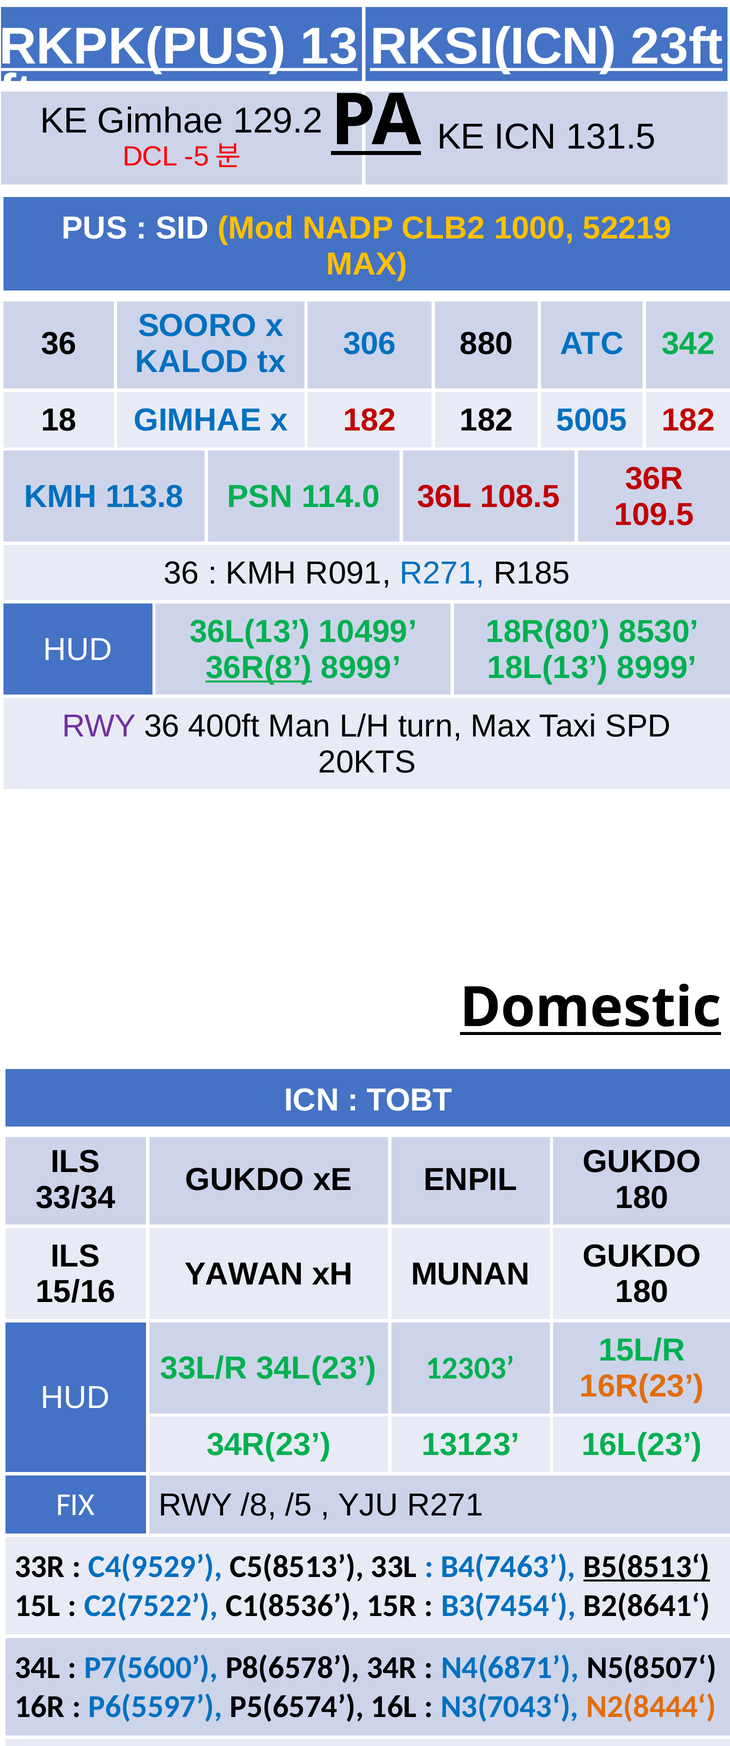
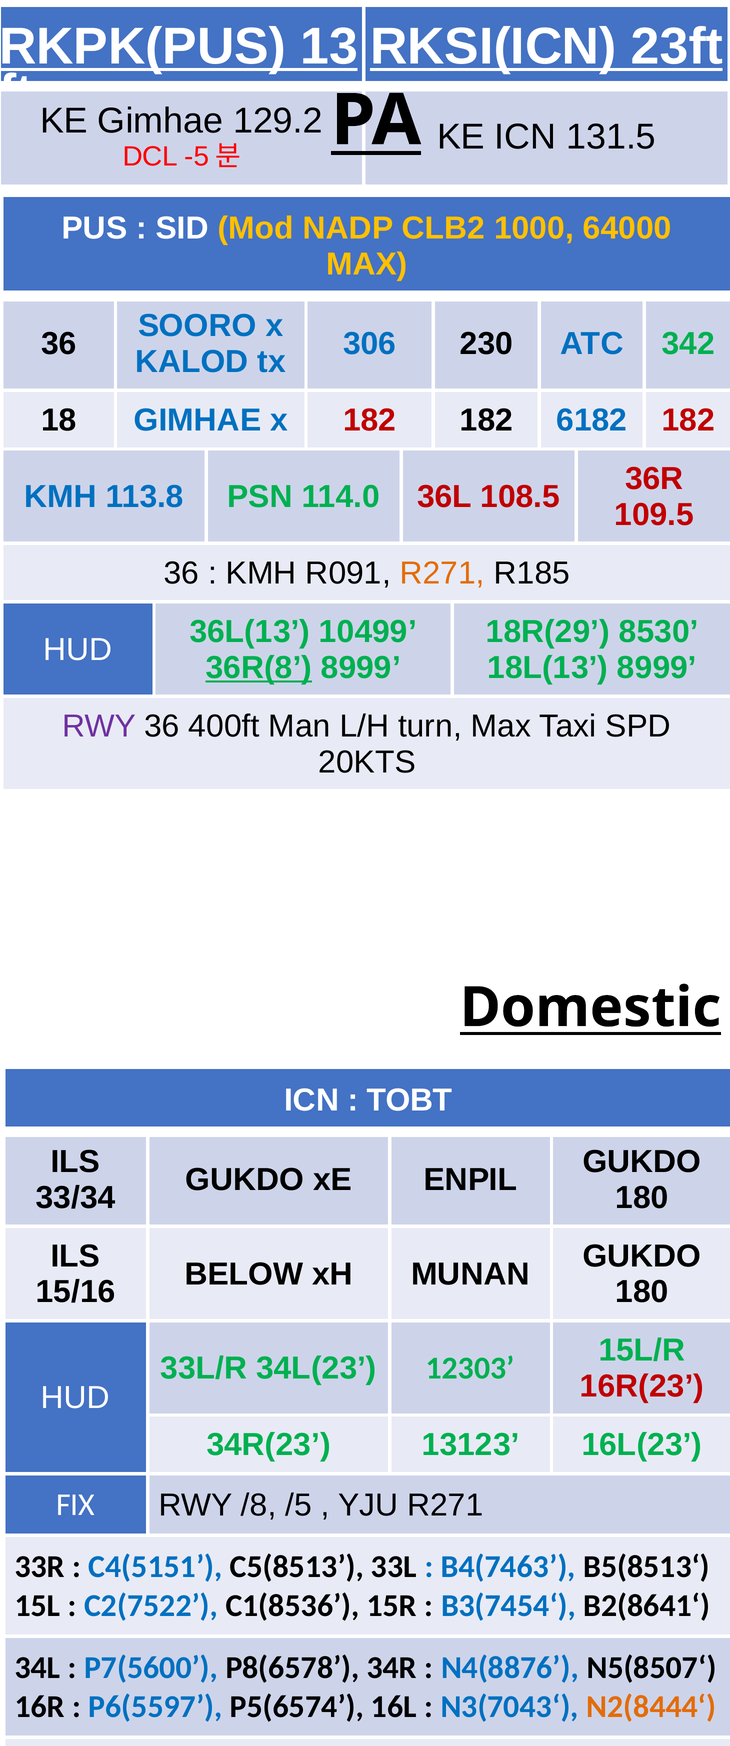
52219: 52219 -> 64000 (627, 229)
880: 880 -> 230 (486, 344)
5005: 5005 -> 6182 (592, 420)
R271 colour: blue -> orange (442, 573)
18R(80: 18R(80 -> 18R(29 (548, 632)
YAWAN: YAWAN -> BELOW (244, 1274)
16R(23 colour: orange -> red (642, 1387)
C4(9529: C4(9529 -> C4(5151 (155, 1567)
B5(8513‘ underline: present -> none (647, 1567)
N4(6871: N4(6871 -> N4(8876 (510, 1668)
